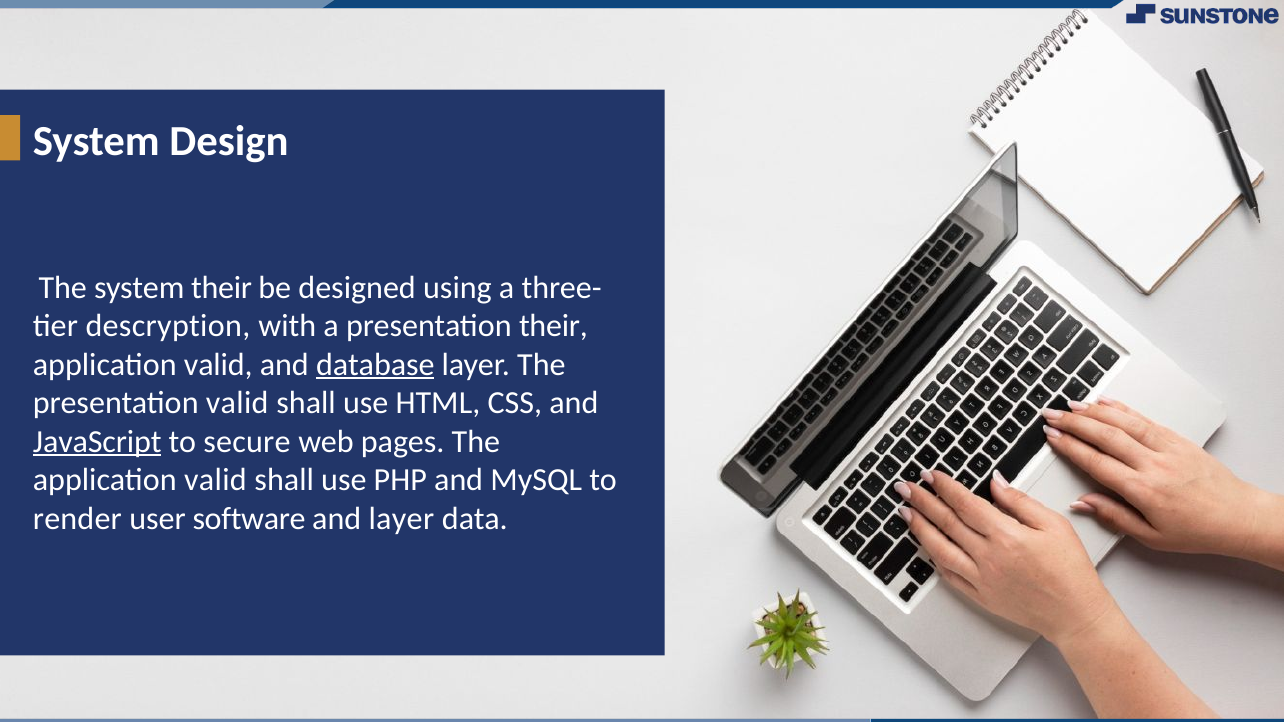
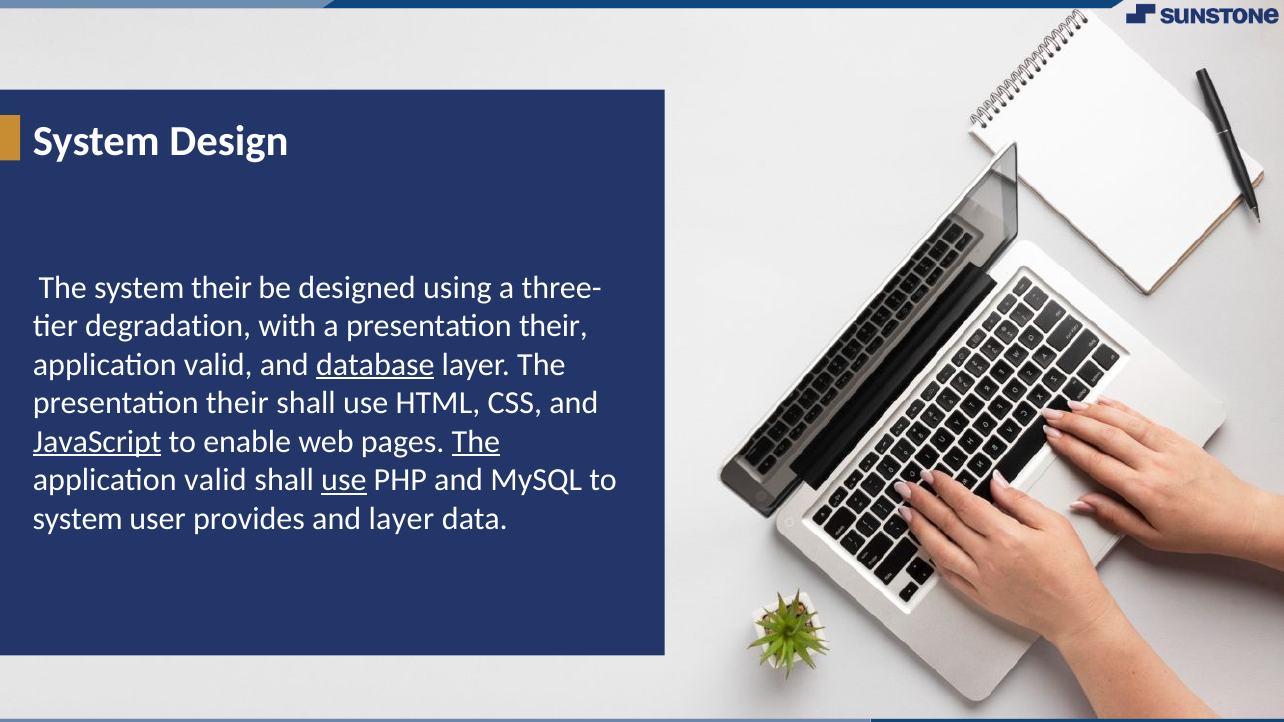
descryption: descryption -> degradation (168, 326)
valid: valid -> their (237, 403)
secure: secure -> enable (247, 442)
The underline: none -> present (476, 442)
use underline: none -> present (344, 480)
render: render -> system (78, 519)
software: software -> provides (249, 519)
